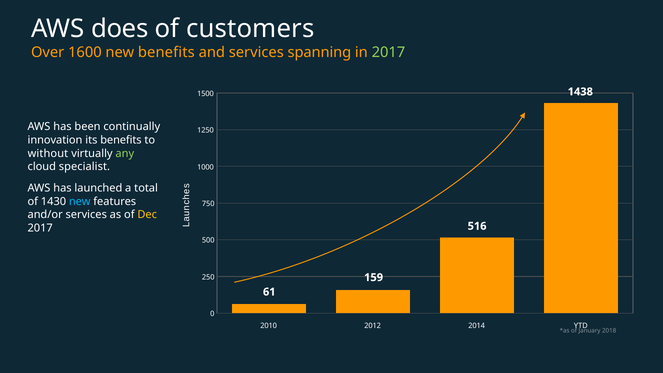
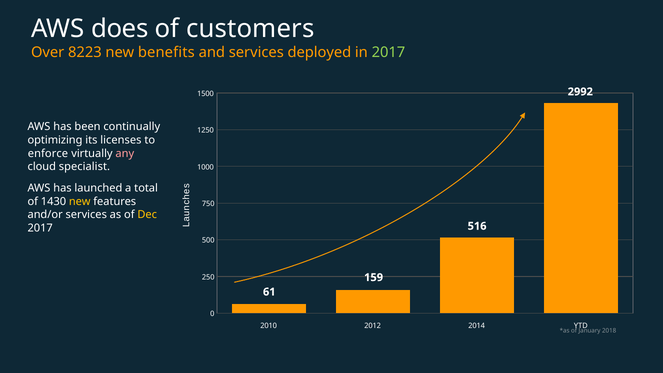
1600: 1600 -> 8223 (85, 52)
spanning: spanning -> deployed (319, 52)
1438: 1438 -> 2992 (580, 92)
innovation: innovation -> optimizing (55, 140)
its benefits: benefits -> licenses (121, 140)
without: without -> enforce (48, 153)
any colour: light green -> pink (125, 153)
new colour: light blue -> yellow (80, 201)
